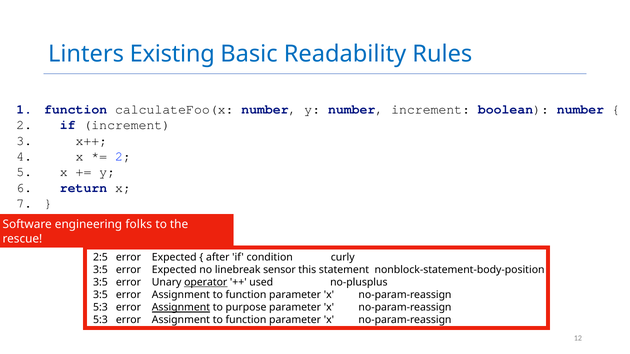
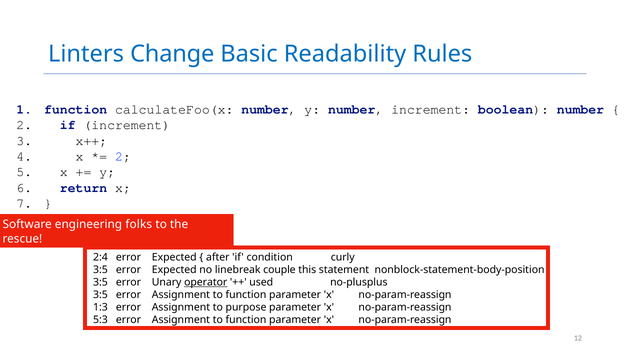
Existing: Existing -> Change (172, 54)
2:5: 2:5 -> 2:4 (100, 257)
sensor: sensor -> couple (279, 270)
5:3: 5:3 -> 1:3 (100, 308)
Assignment underline: present -> none (181, 308)
